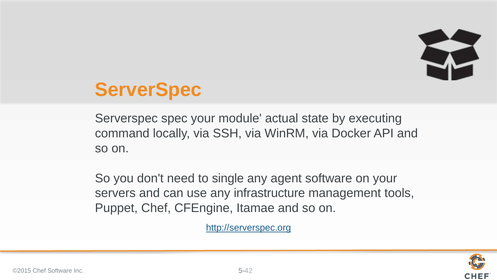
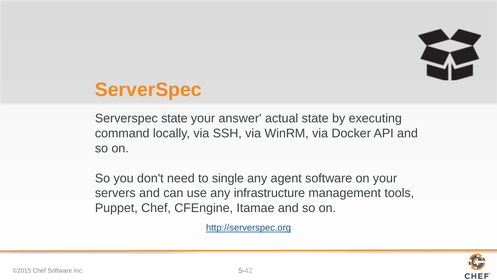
Serverspec spec: spec -> state (174, 118)
module: module -> answer (240, 118)
